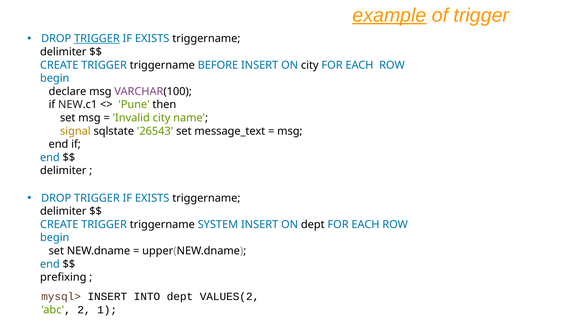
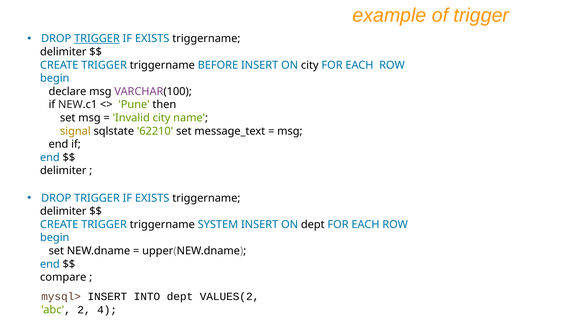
example underline: present -> none (389, 15)
26543: 26543 -> 62210 (155, 131)
prefixing: prefixing -> compare (63, 277)
1: 1 -> 4 (107, 310)
